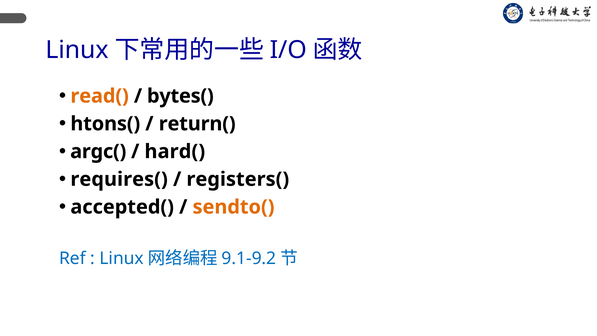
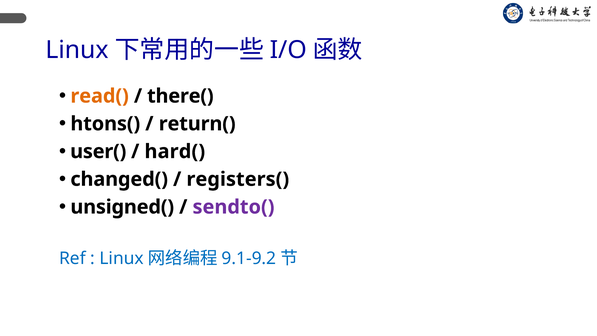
bytes(: bytes( -> there( (180, 96)
argc(: argc( -> user( (98, 151)
requires(: requires( -> changed( (119, 179)
accepted(: accepted( -> unsigned( (122, 207)
sendto( colour: orange -> purple (234, 207)
